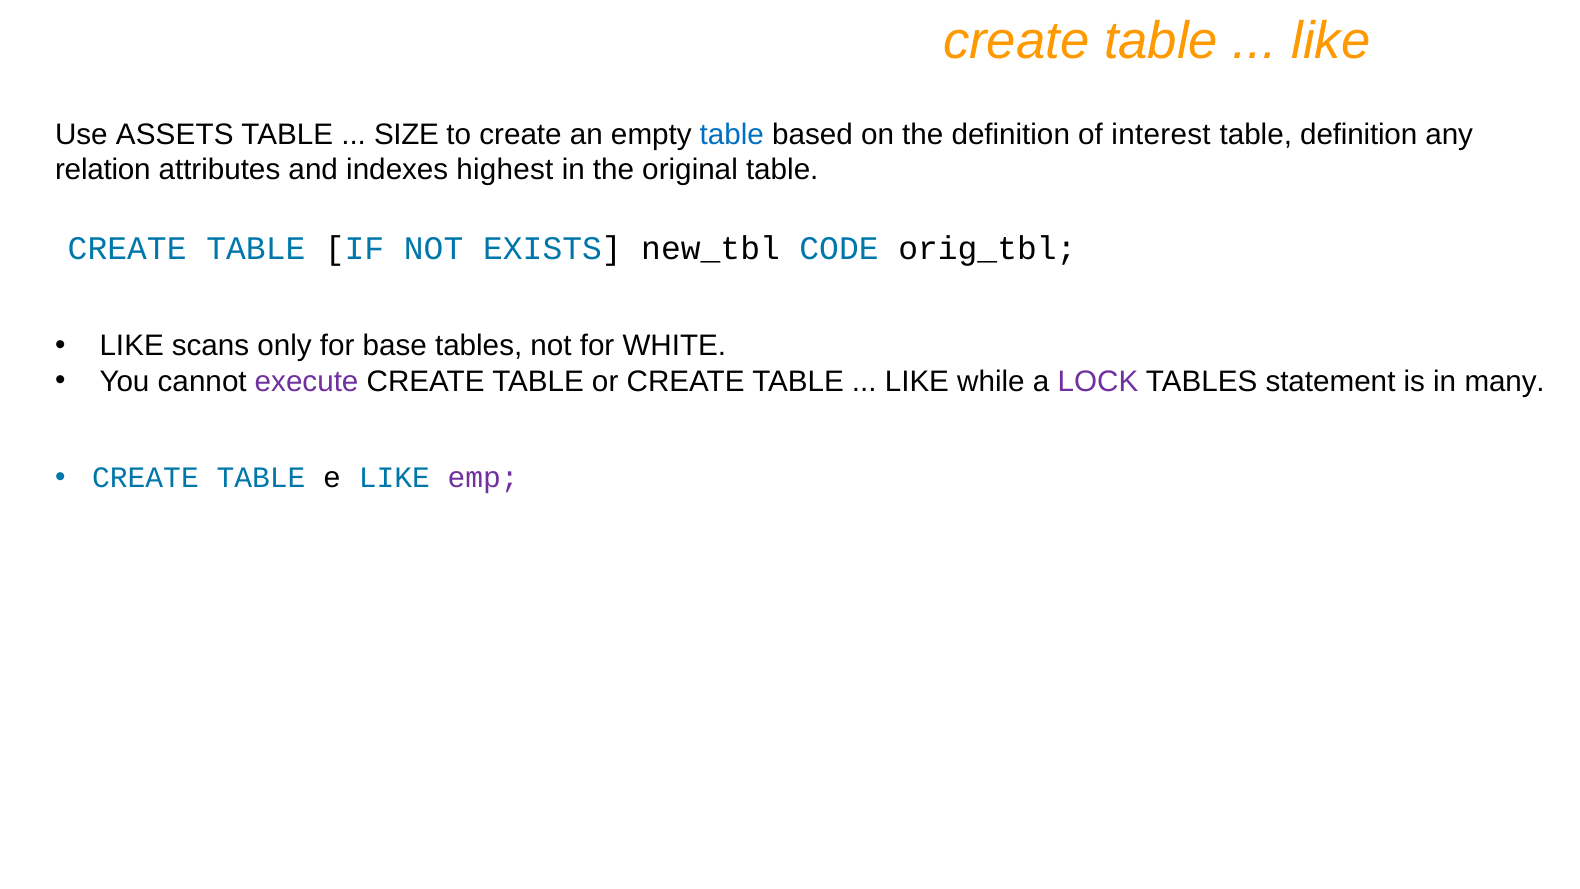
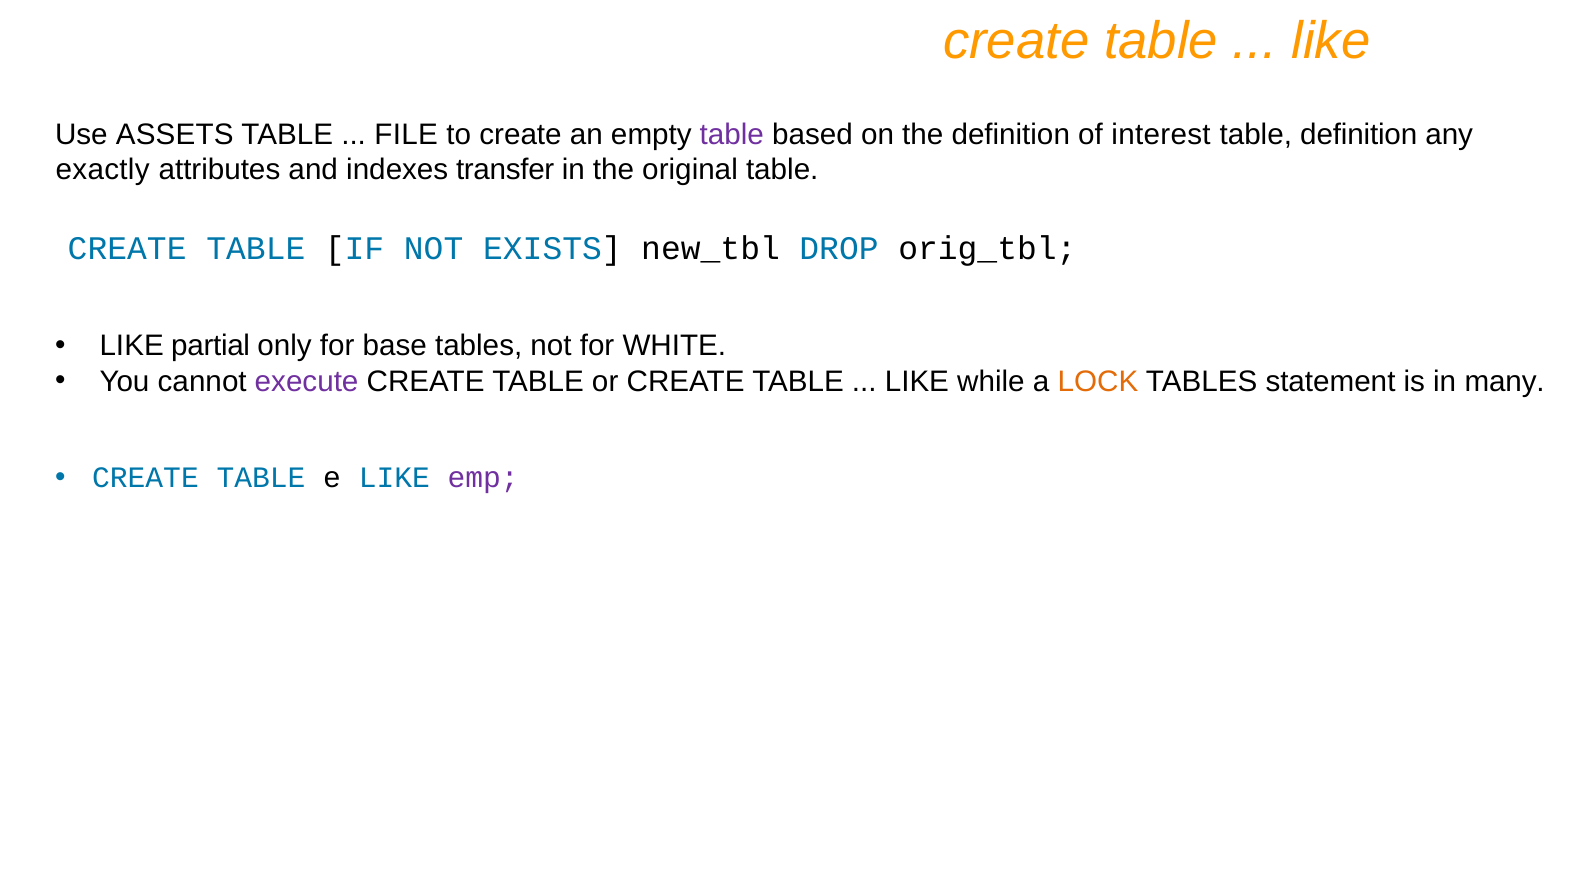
SIZE: SIZE -> FILE (406, 134)
table colour: blue -> purple (732, 134)
relation: relation -> exactly (103, 170)
highest: highest -> transfer (505, 170)
CODE: CODE -> DROP (839, 248)
scans: scans -> partial (211, 346)
LOCK colour: purple -> orange (1098, 382)
